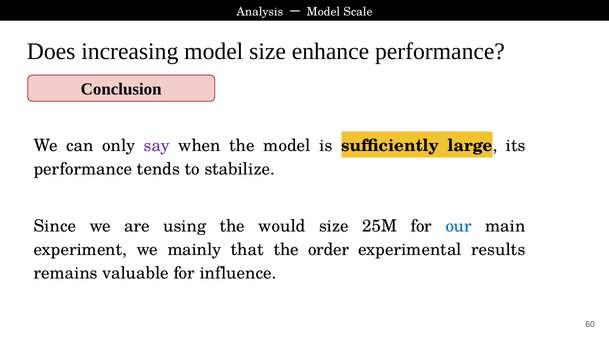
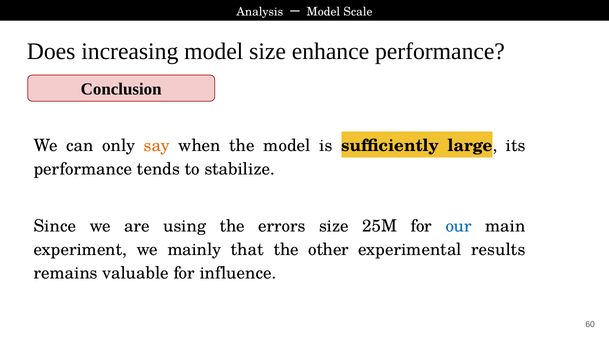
say colour: purple -> orange (157, 146)
would: would -> errors (282, 226)
order: order -> other (329, 249)
